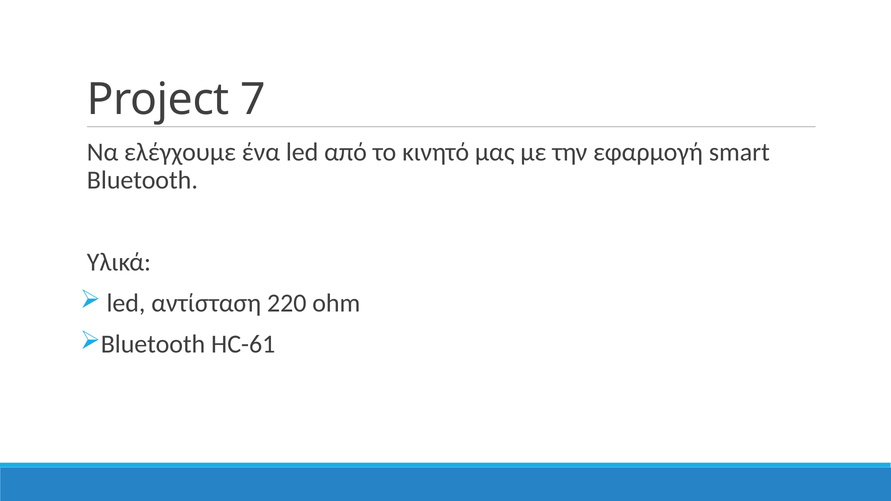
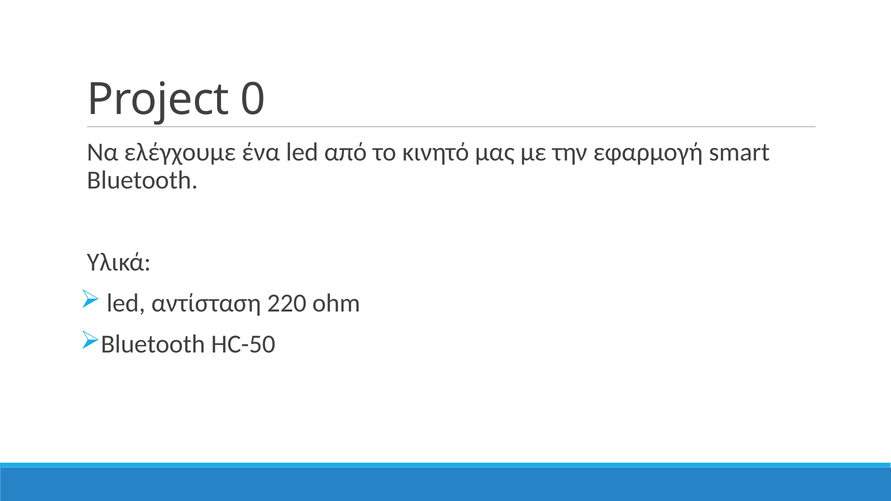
7: 7 -> 0 (253, 100)
HC-61: HC-61 -> HC-50 (243, 344)
